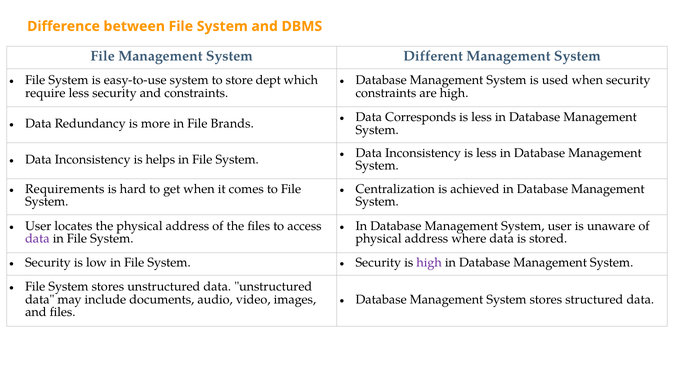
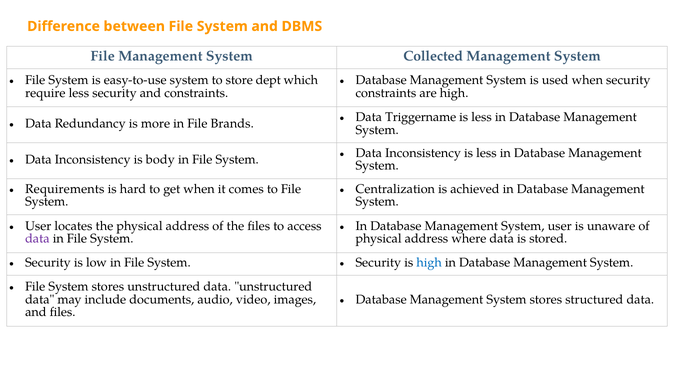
Different: Different -> Collected (433, 56)
Corresponds: Corresponds -> Triggername (421, 117)
helps: helps -> body (160, 159)
high colour: purple -> blue (429, 263)
